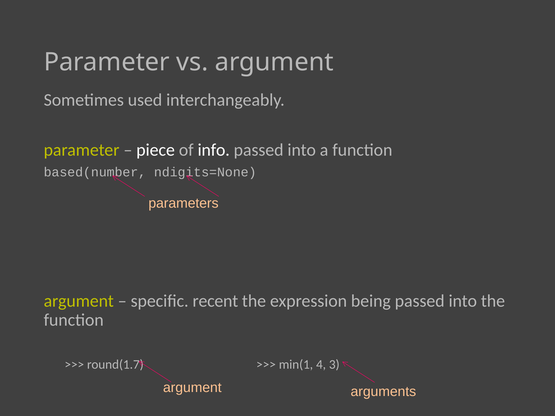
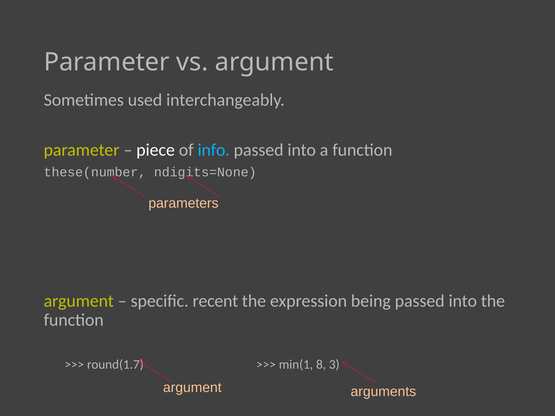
info colour: white -> light blue (214, 150)
based(number: based(number -> these(number (95, 172)
4: 4 -> 8 (321, 365)
